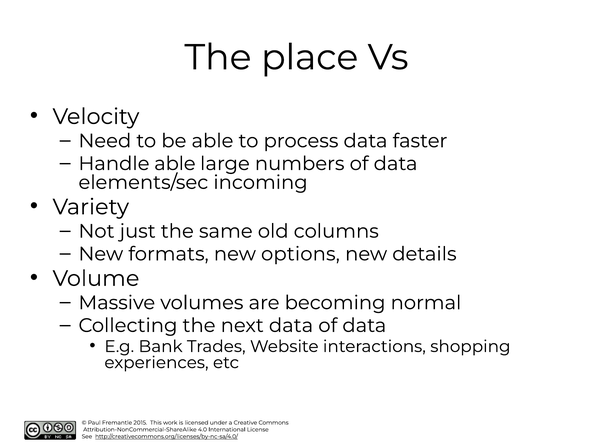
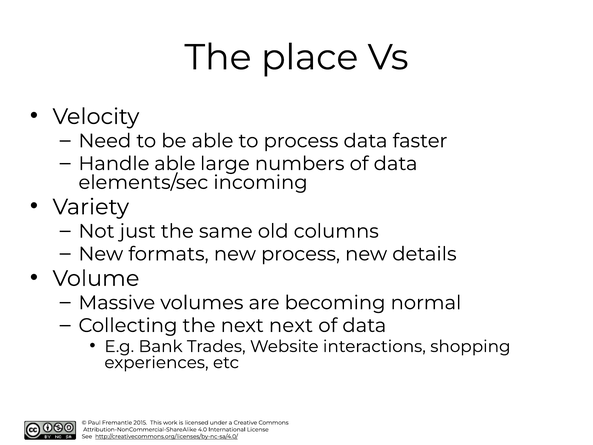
new options: options -> process (301, 254)
next data: data -> next (291, 325)
